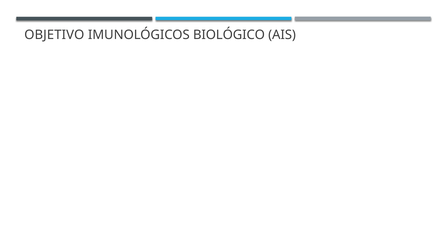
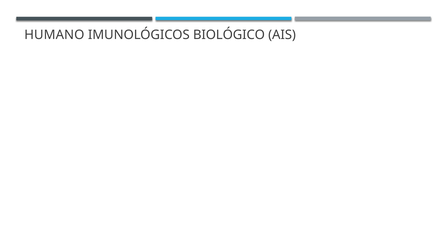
OBJETIVO: OBJETIVO -> HUMANO (54, 35)
